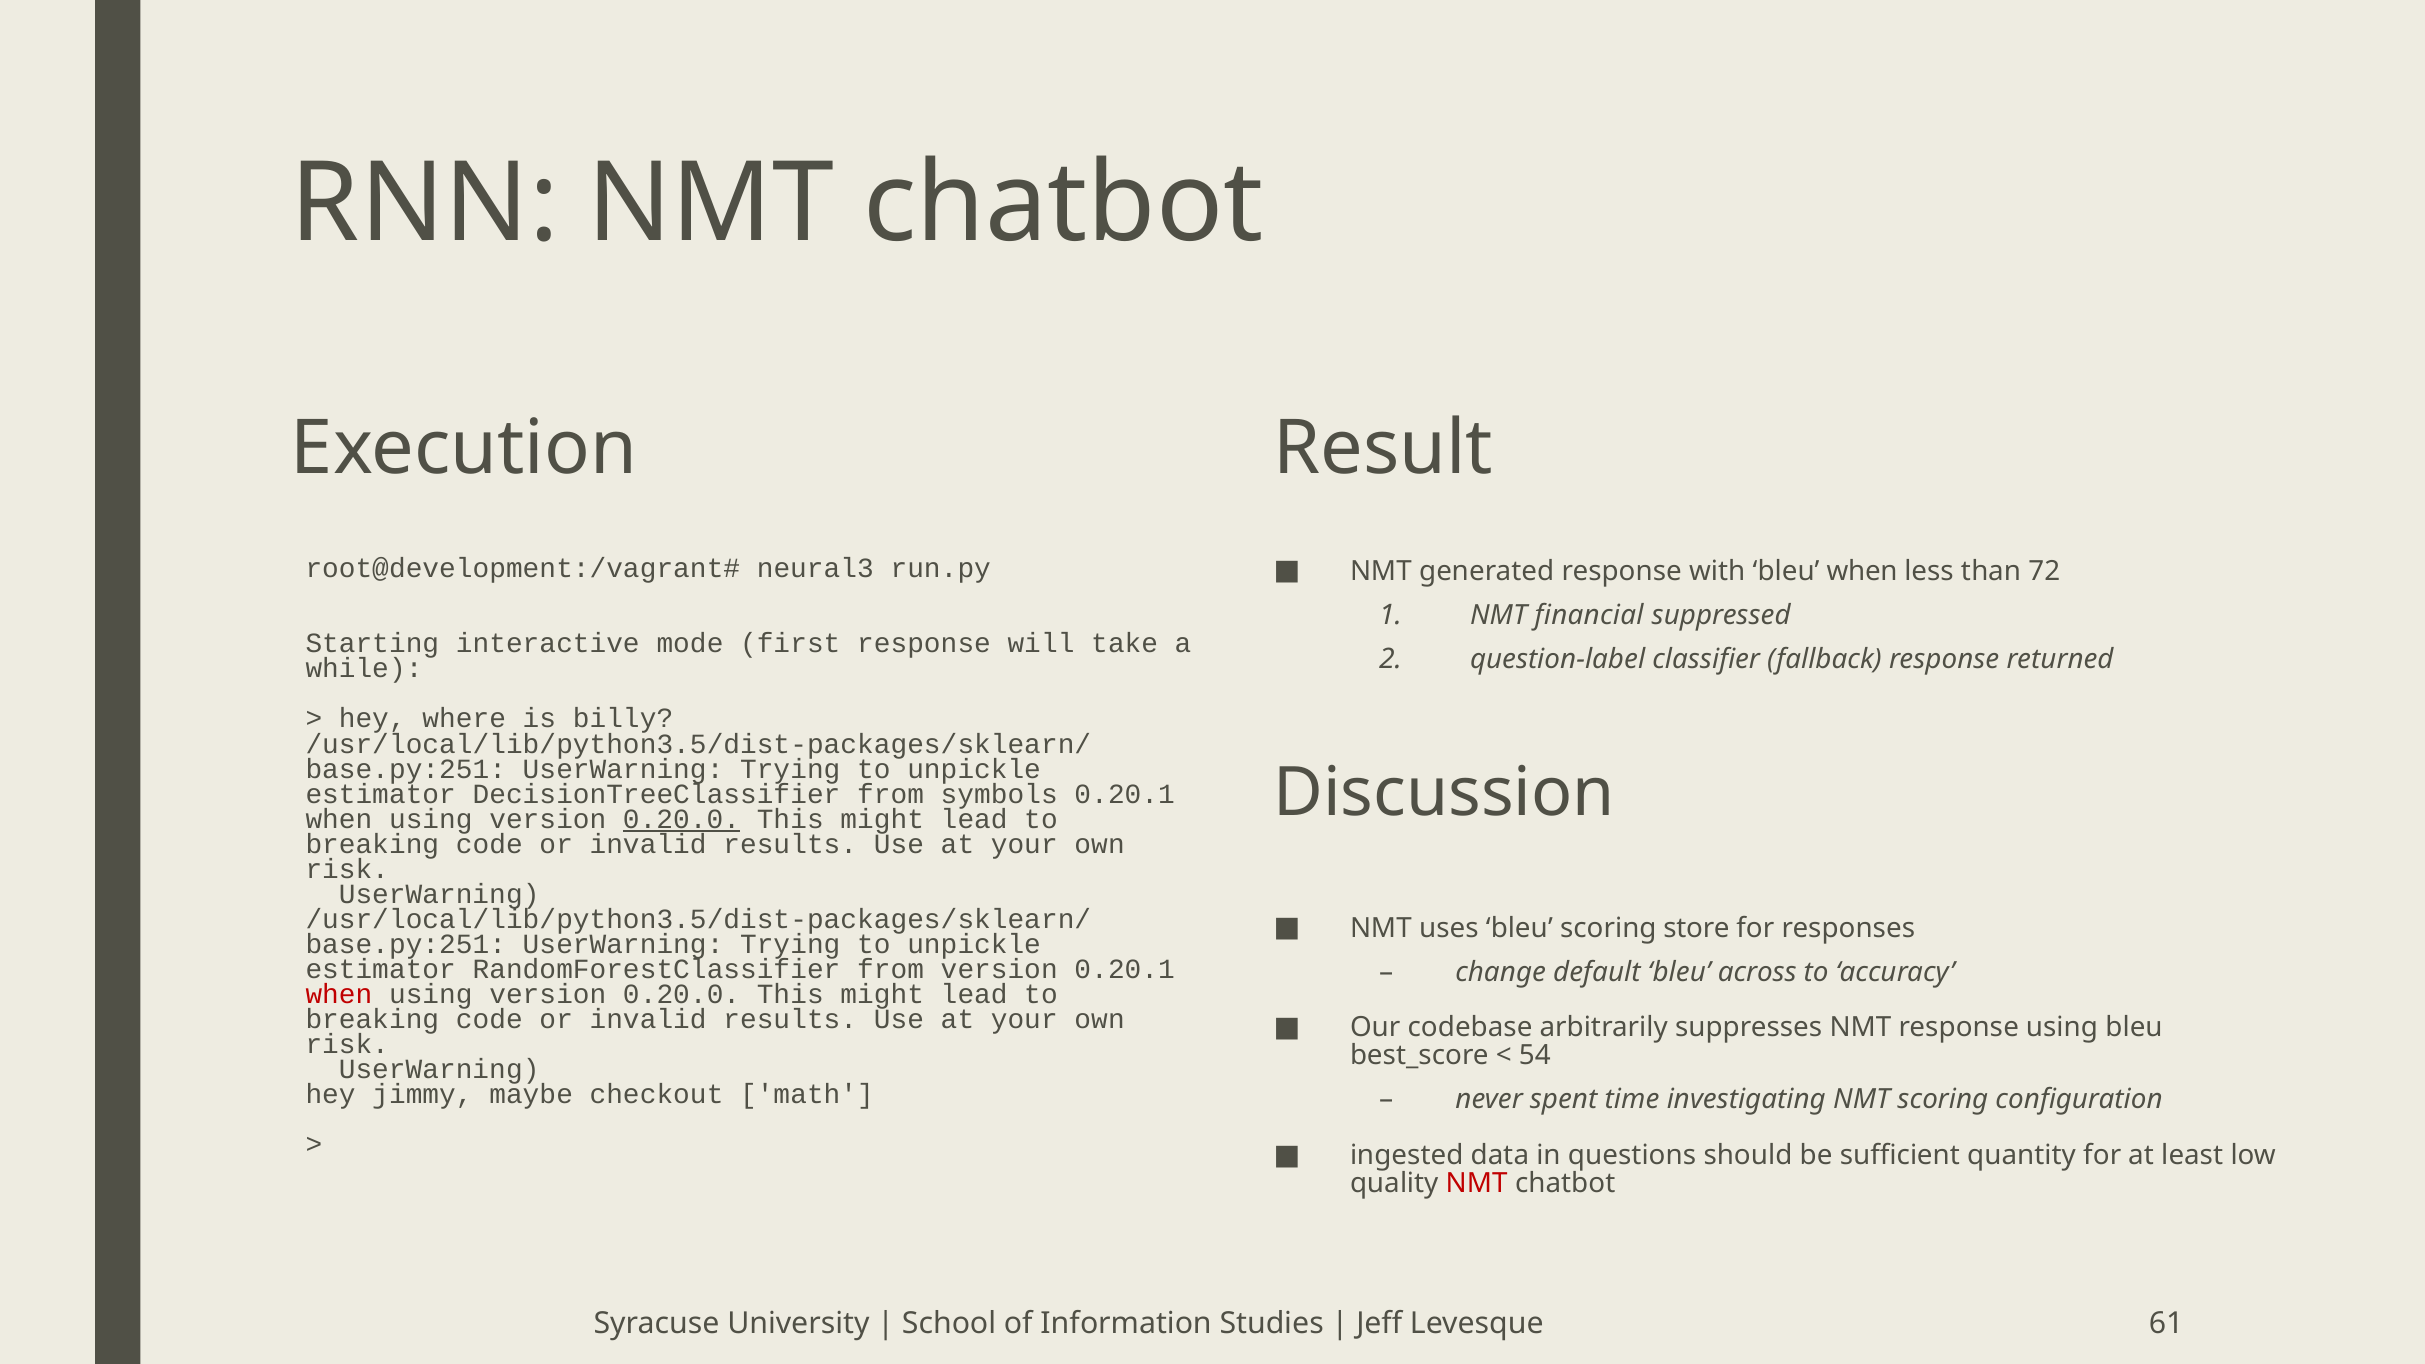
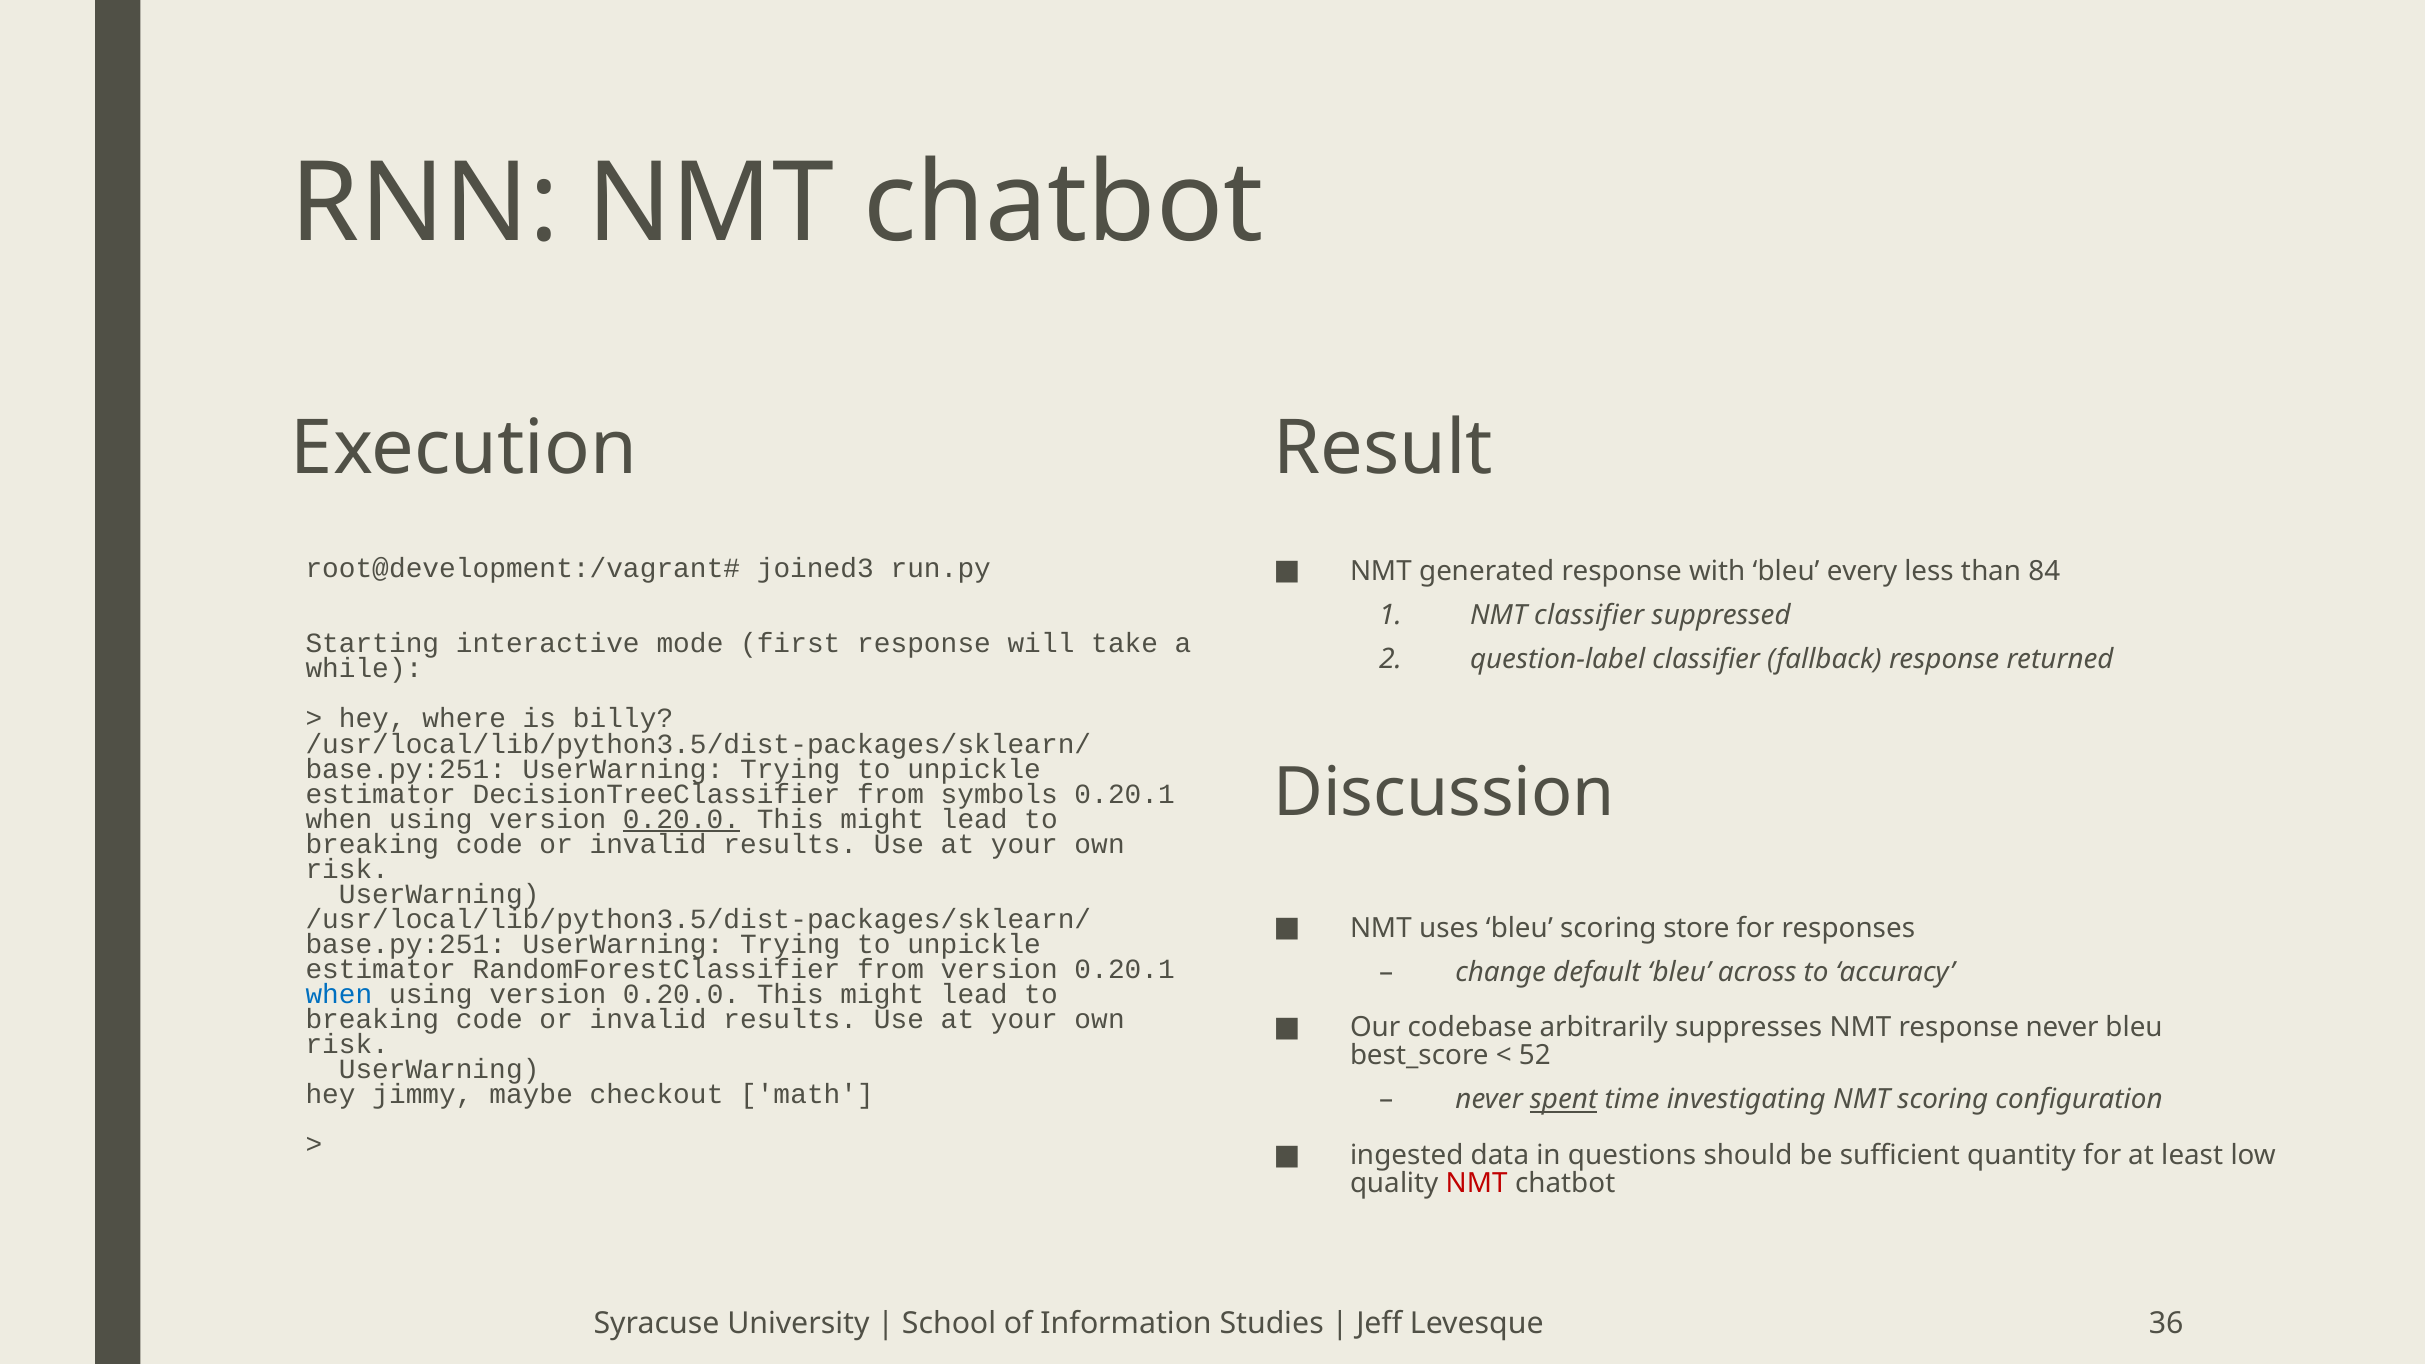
neural3: neural3 -> joined3 (815, 568)
bleu when: when -> every (1862, 571)
72: 72 -> 84 (2044, 571)
NMT financial: financial -> classifier (1589, 615)
when colour: red -> blue (339, 994)
response using: using -> never (2062, 1028)
54: 54 -> 52 (1535, 1056)
spent underline: none -> present (1564, 1100)
61: 61 -> 36 (2166, 1323)
